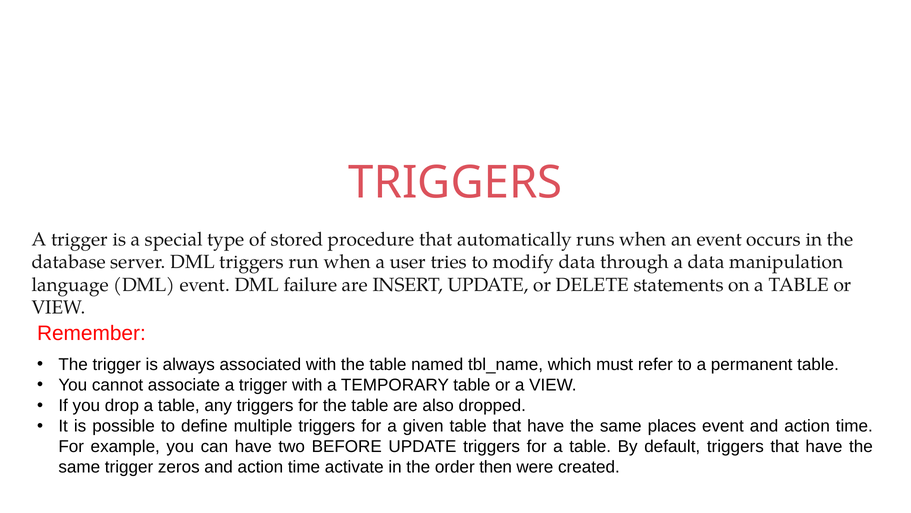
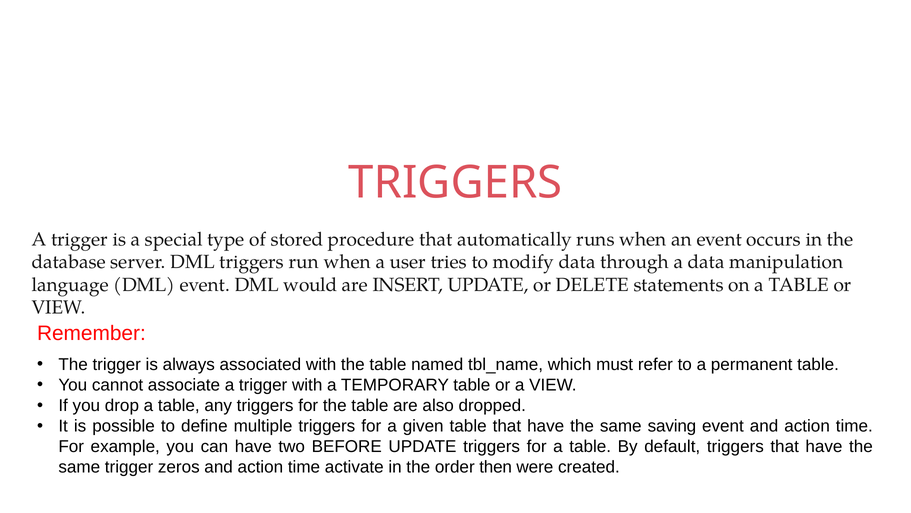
failure: failure -> would (310, 285)
places: places -> saving (672, 426)
